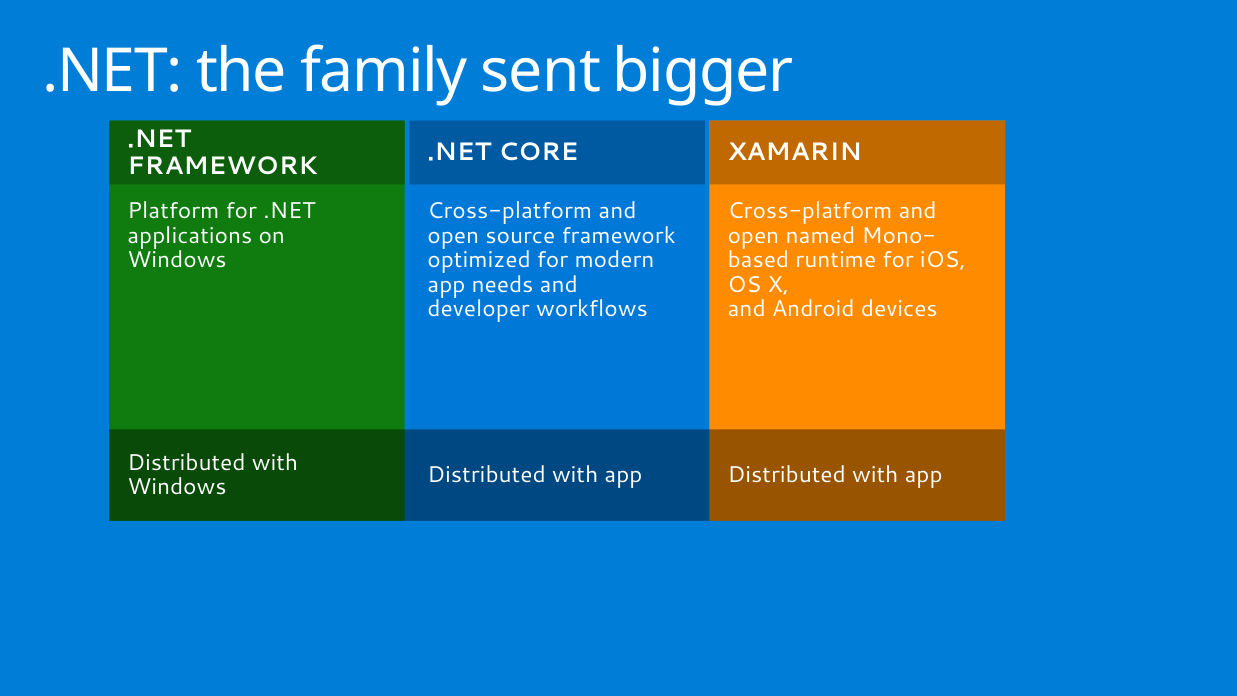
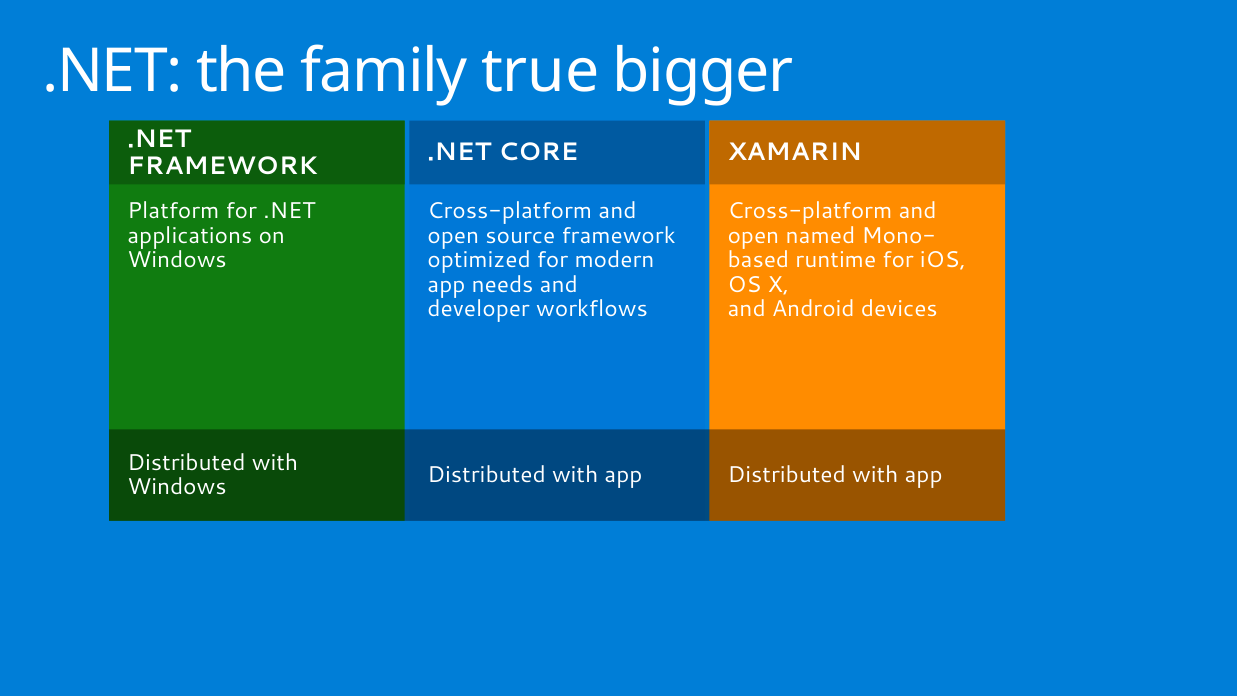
sent: sent -> true (540, 71)
